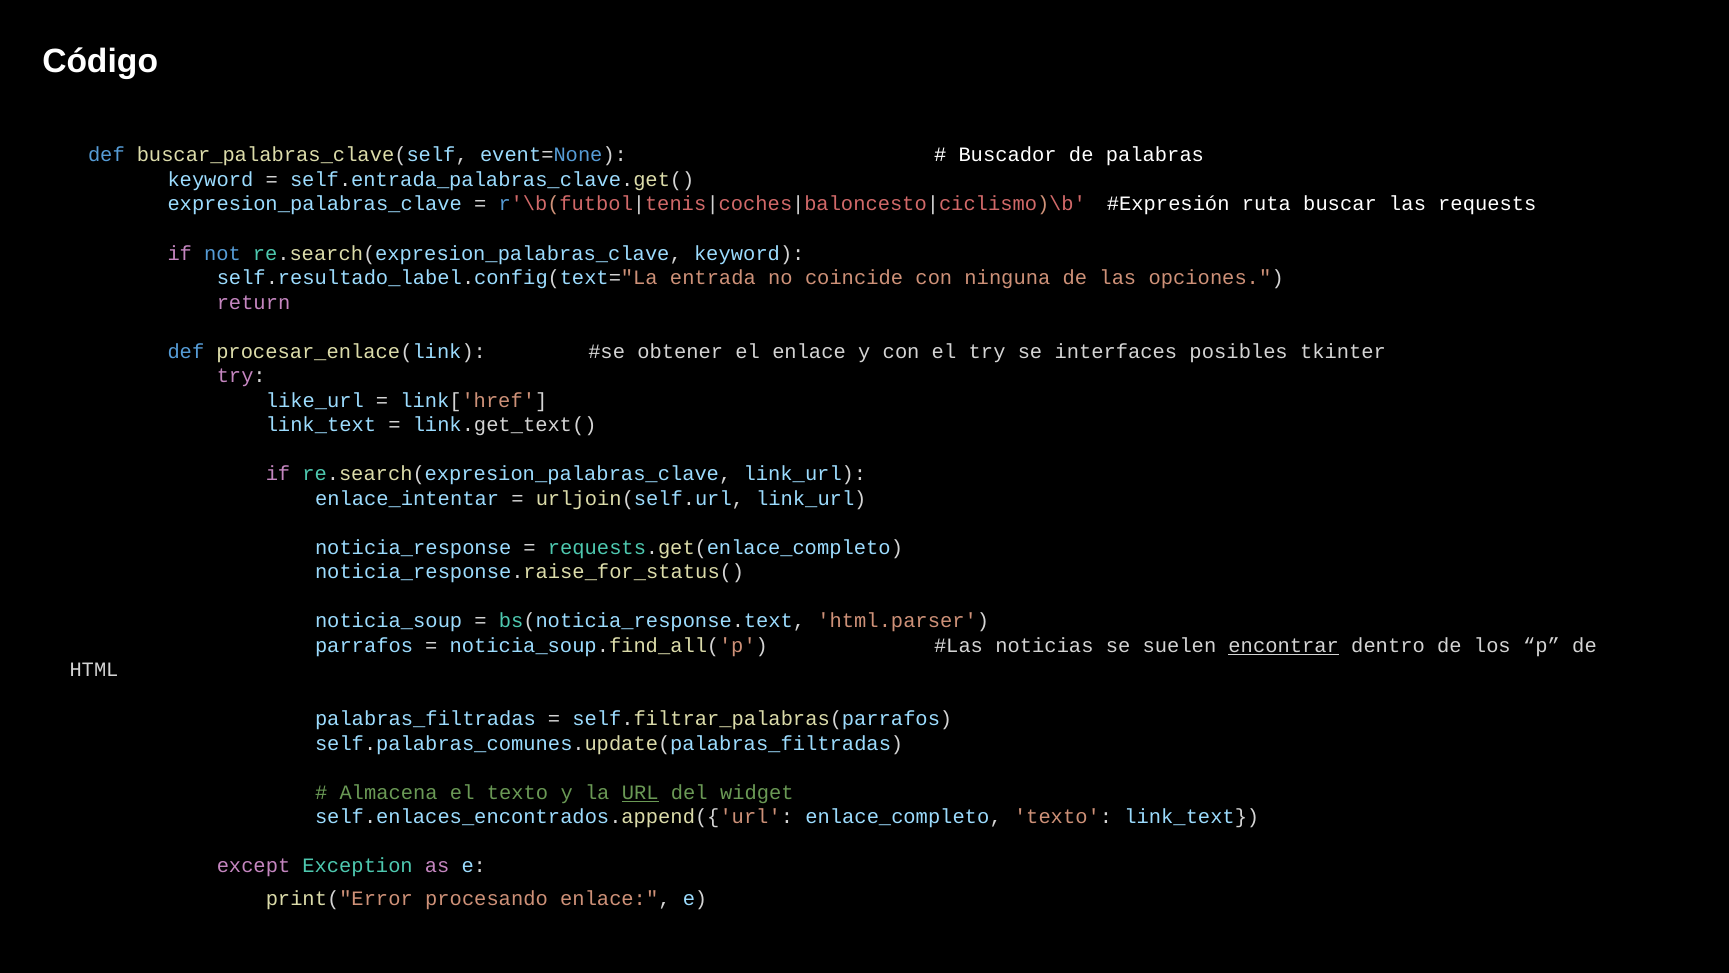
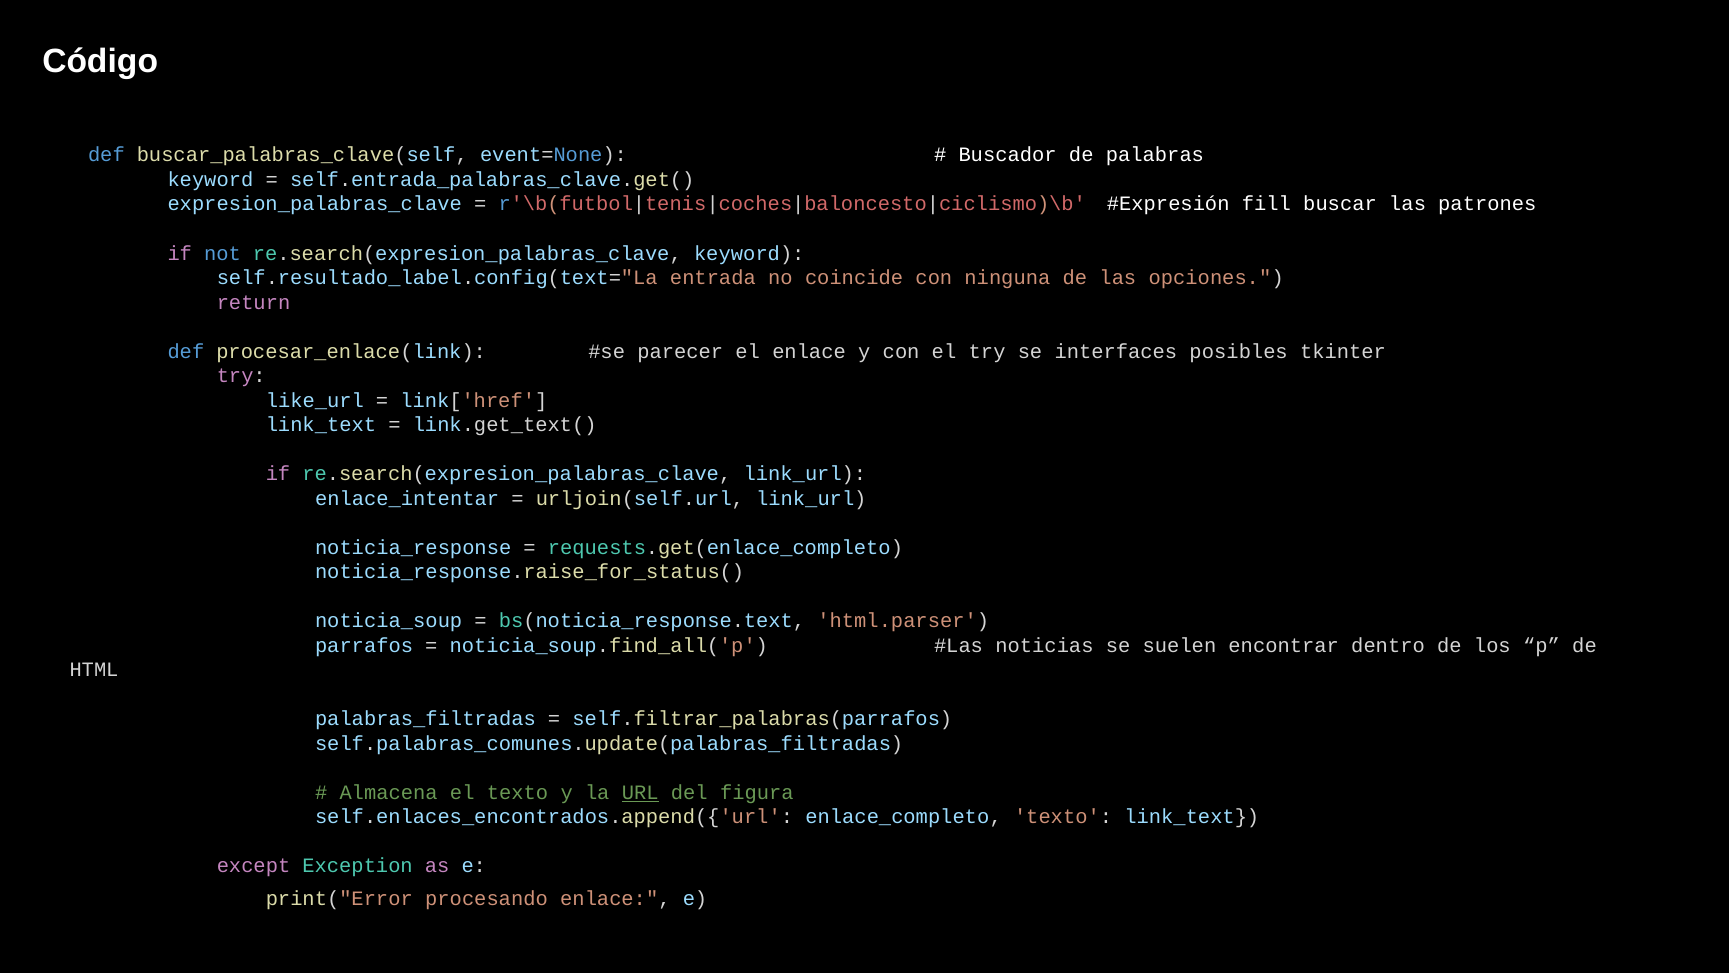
ruta: ruta -> fill (1266, 204)
requests: requests -> patrones (1487, 204)
obtener: obtener -> parecer (680, 351)
encontrar underline: present -> none (1284, 645)
widget: widget -> figura (757, 792)
